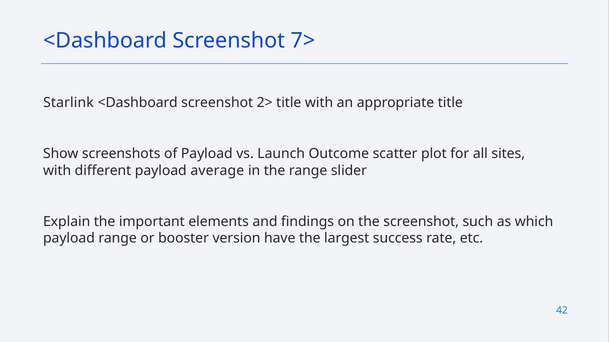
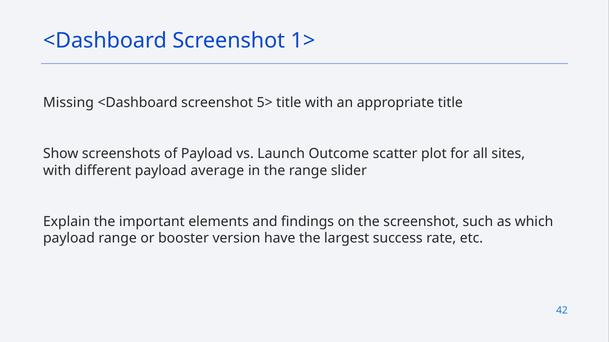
7>: 7> -> 1> (303, 41)
Starlink: Starlink -> Missing (68, 103)
2>: 2> -> 5> (265, 103)
